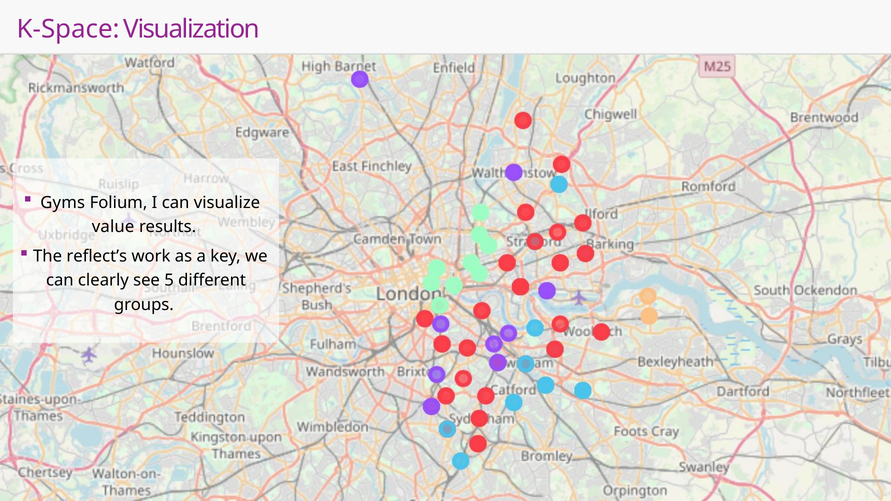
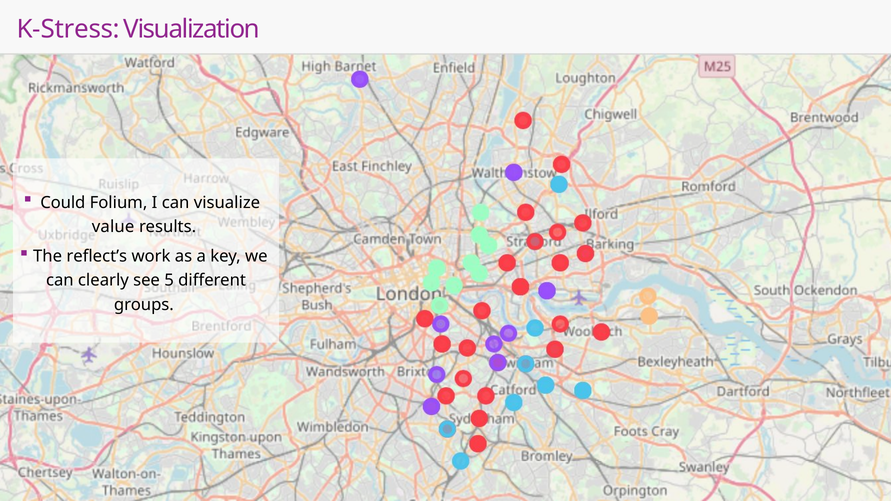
K-Space: K-Space -> K-Stress (68, 29)
Gyms: Gyms -> Could (63, 203)
